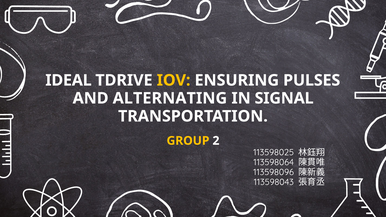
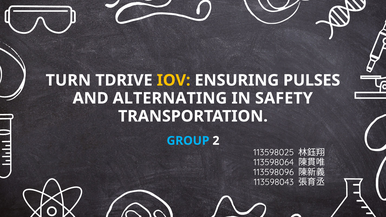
IDEAL: IDEAL -> TURN (68, 80)
SIGNAL: SIGNAL -> SAFETY (284, 98)
GROUP colour: yellow -> light blue (188, 141)
